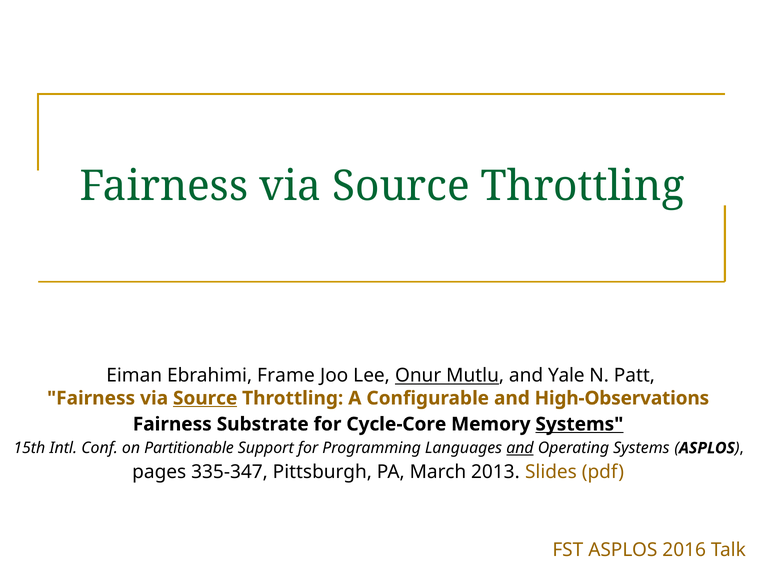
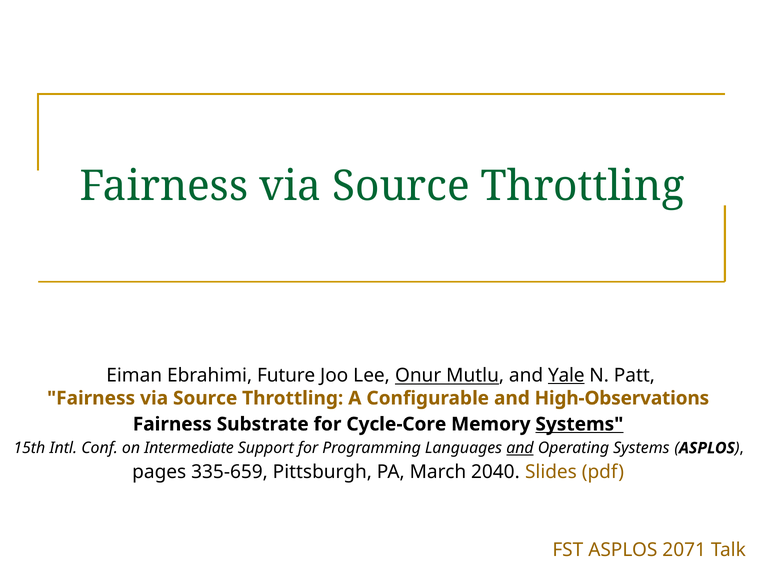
Frame: Frame -> Future (286, 375)
Yale underline: none -> present (566, 375)
Source underline: present -> none (205, 398)
Partitionable: Partitionable -> Intermediate (189, 447)
335-347: 335-347 -> 335-659 (230, 471)
2013: 2013 -> 2040 (495, 471)
2016: 2016 -> 2071 (684, 549)
